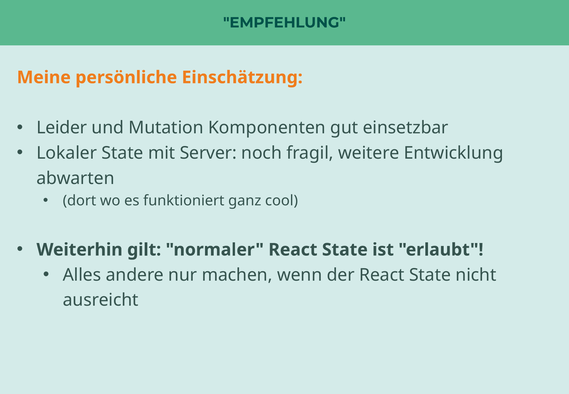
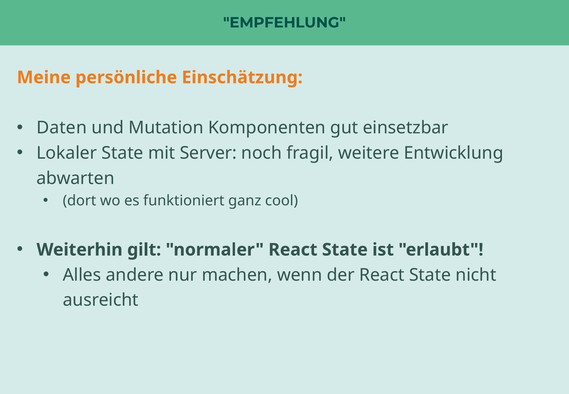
Leider: Leider -> Daten (62, 128)
